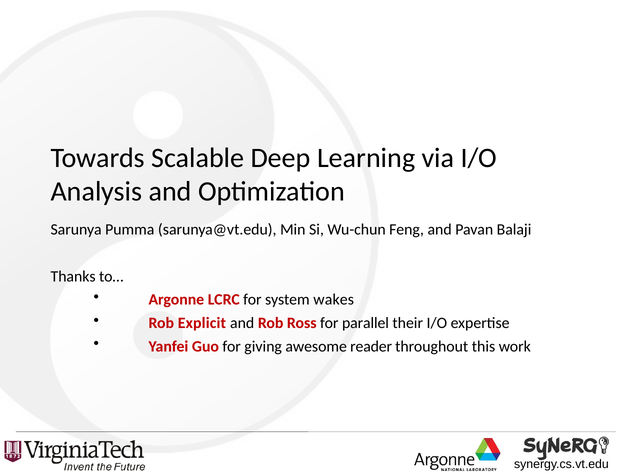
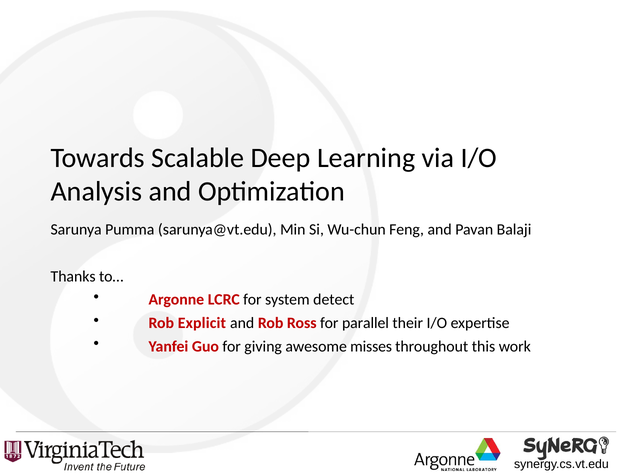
wakes: wakes -> detect (334, 300)
reader: reader -> misses (371, 346)
